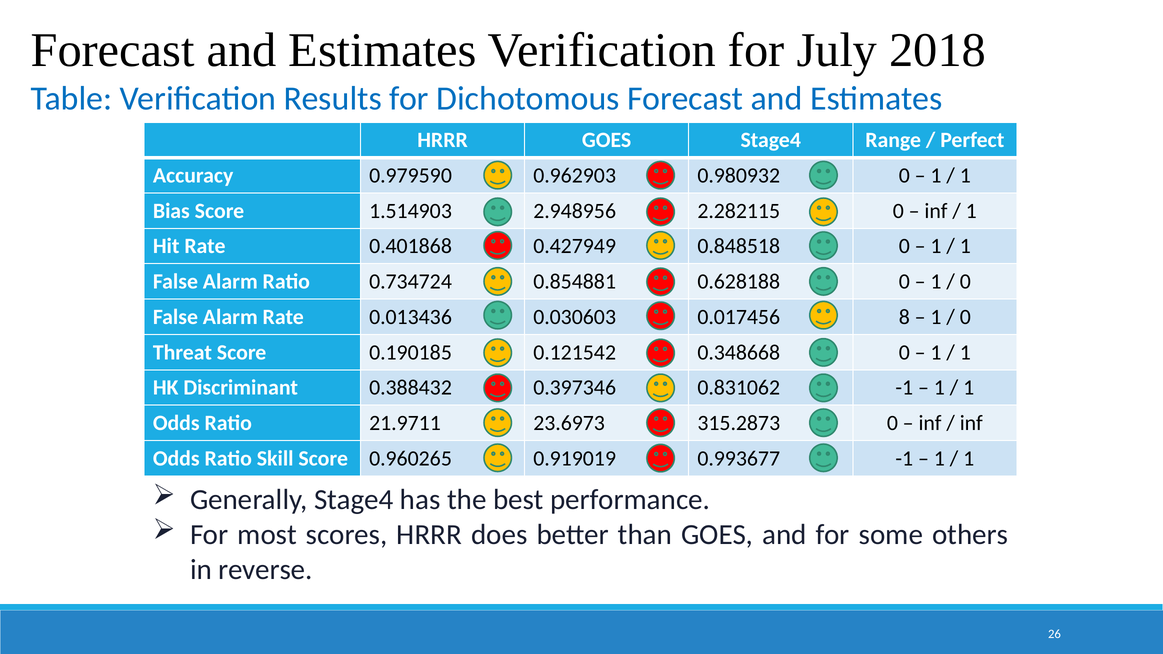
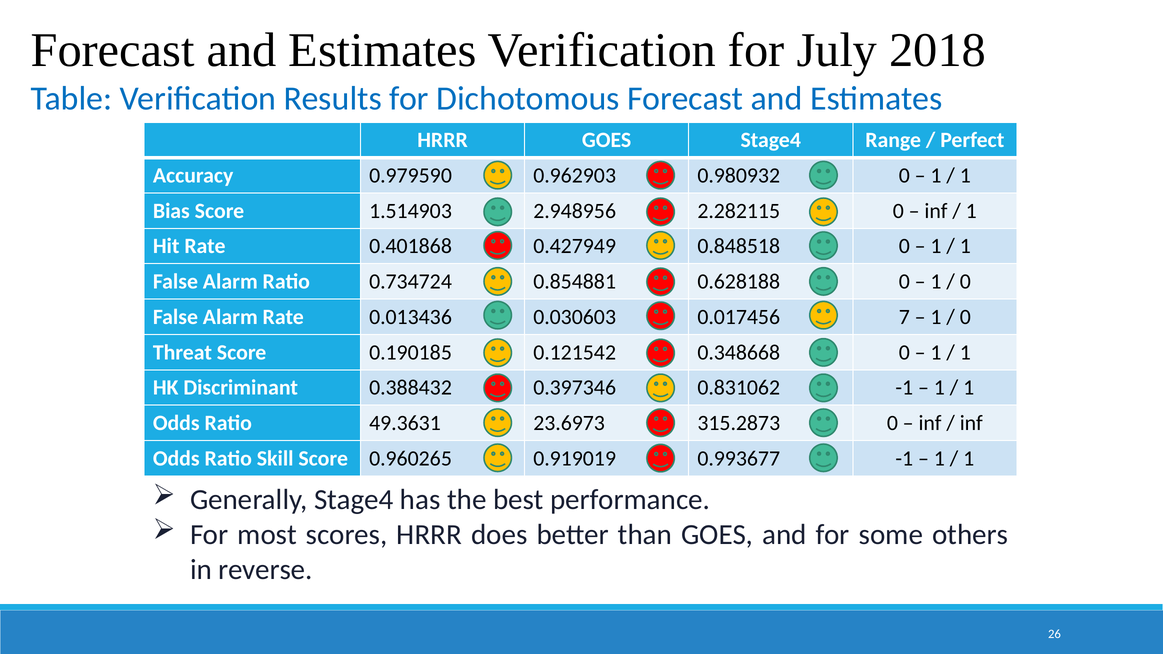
8: 8 -> 7 (904, 317)
21.9711: 21.9711 -> 49.3631 (405, 423)
